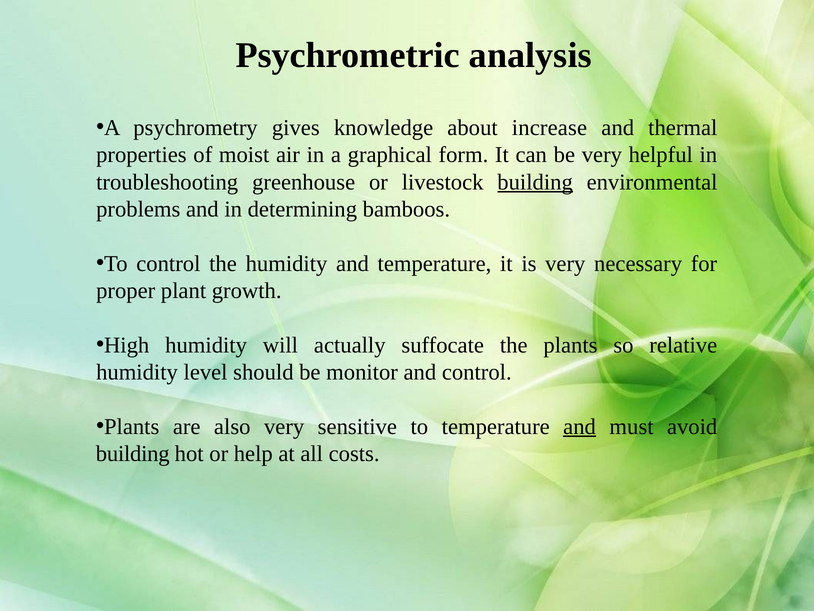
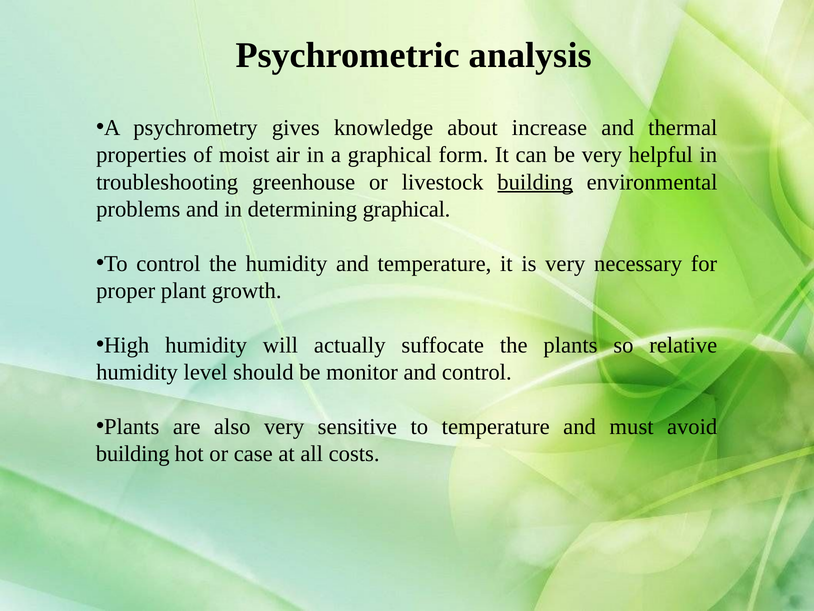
determining bamboos: bamboos -> graphical (406, 209)
and underline: present -> none (580, 426)
help: help -> case (253, 453)
